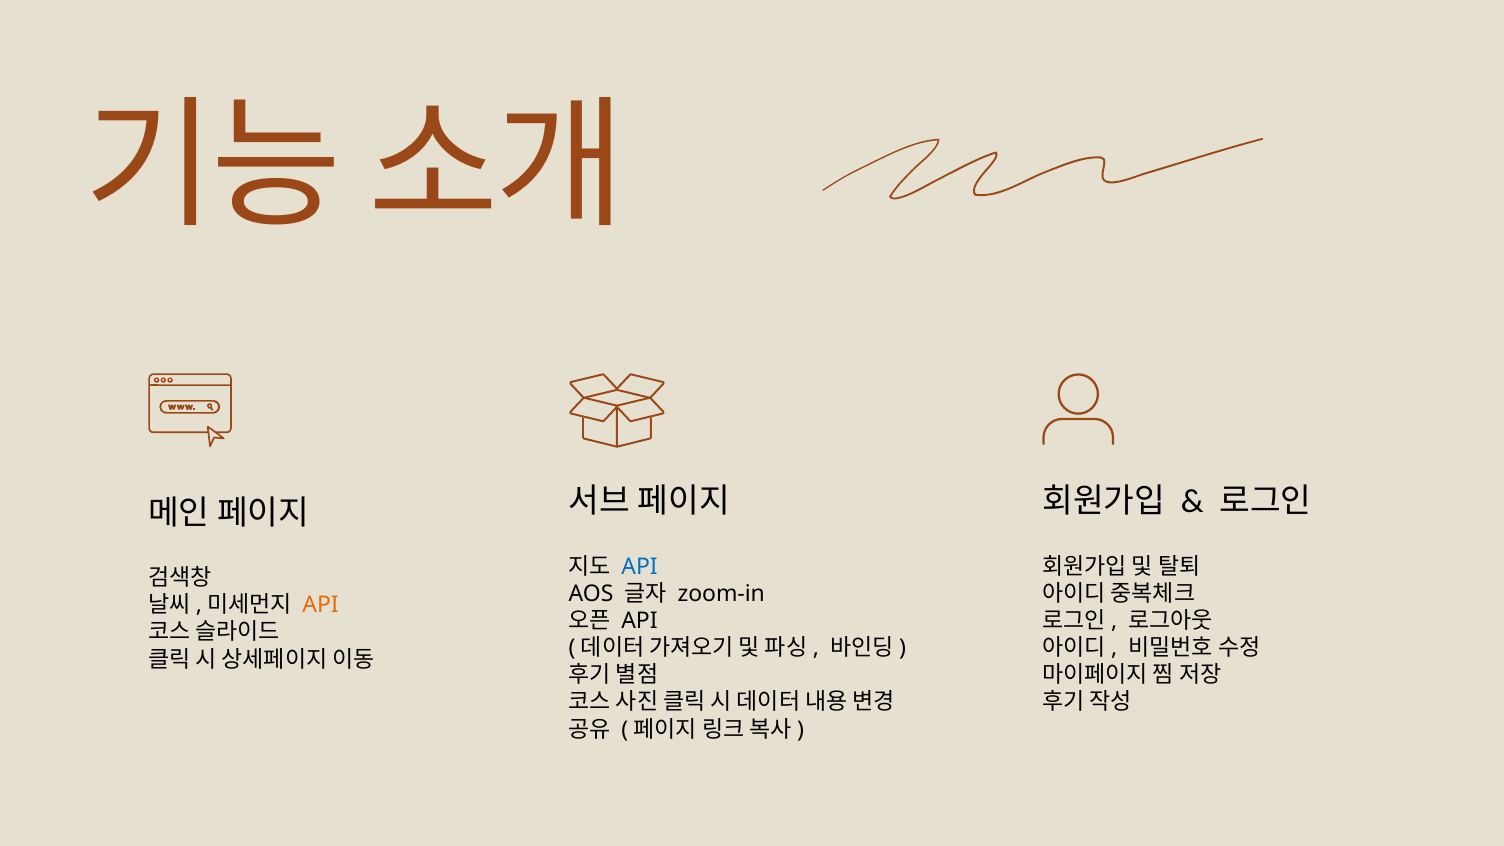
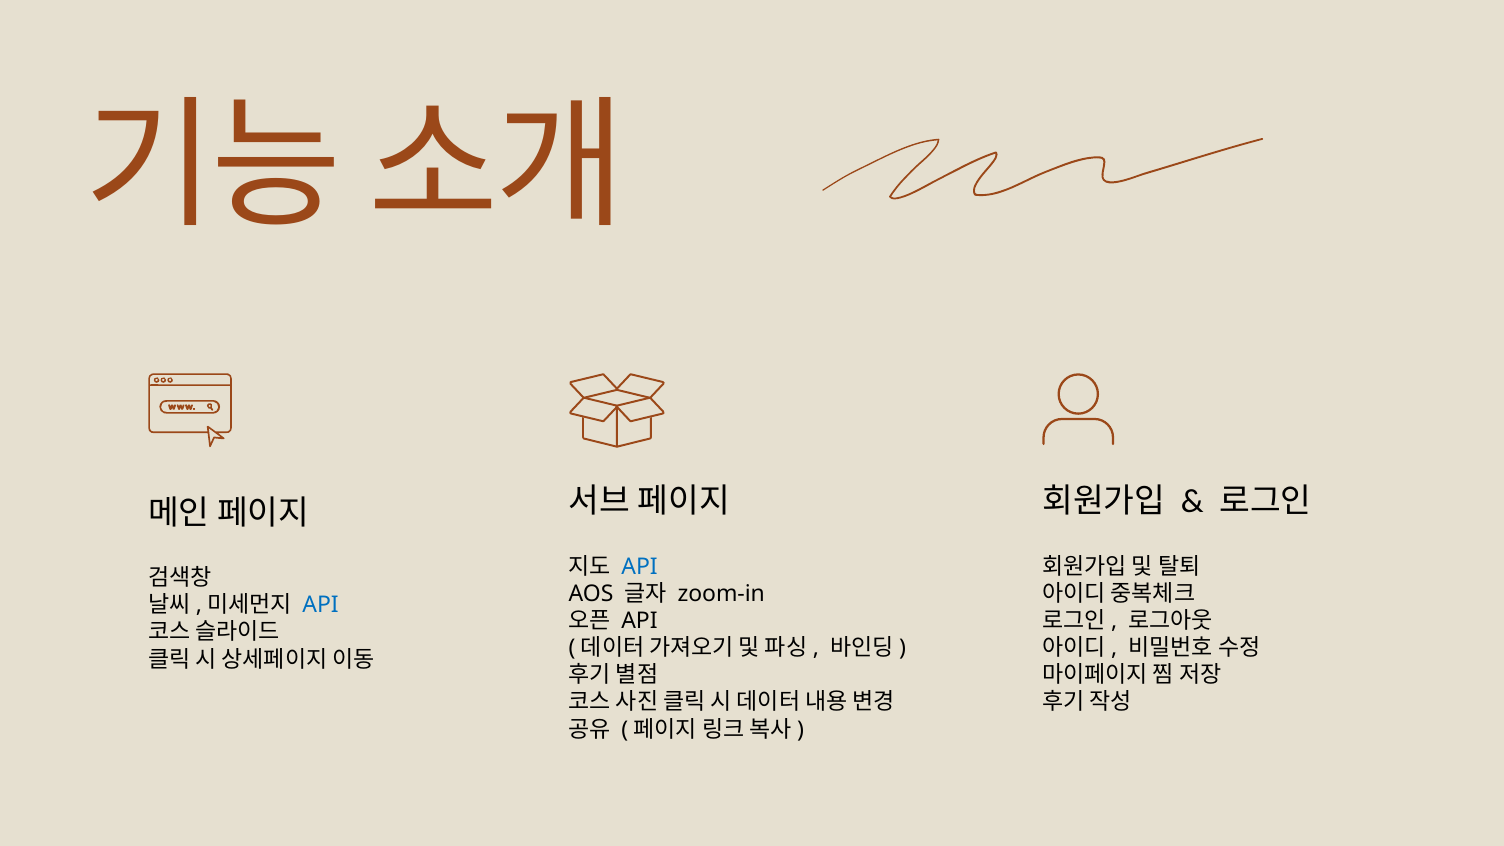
API colour: orange -> blue (321, 605)
